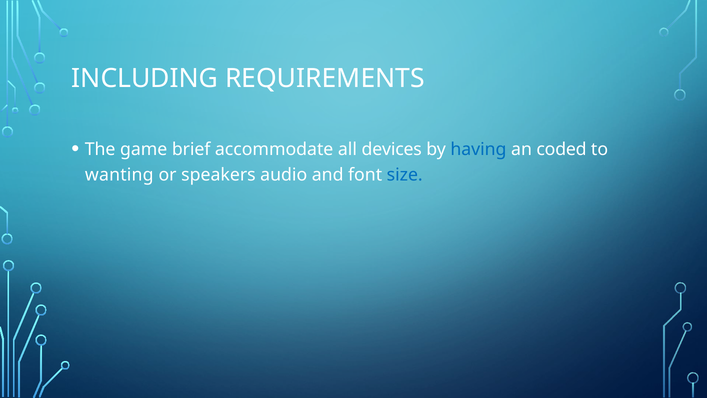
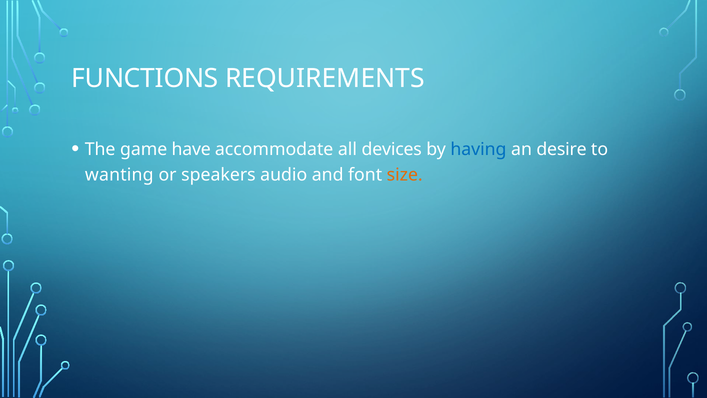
INCLUDING: INCLUDING -> FUNCTIONS (145, 79)
brief: brief -> have (191, 149)
coded: coded -> desire (562, 149)
size colour: blue -> orange (405, 175)
